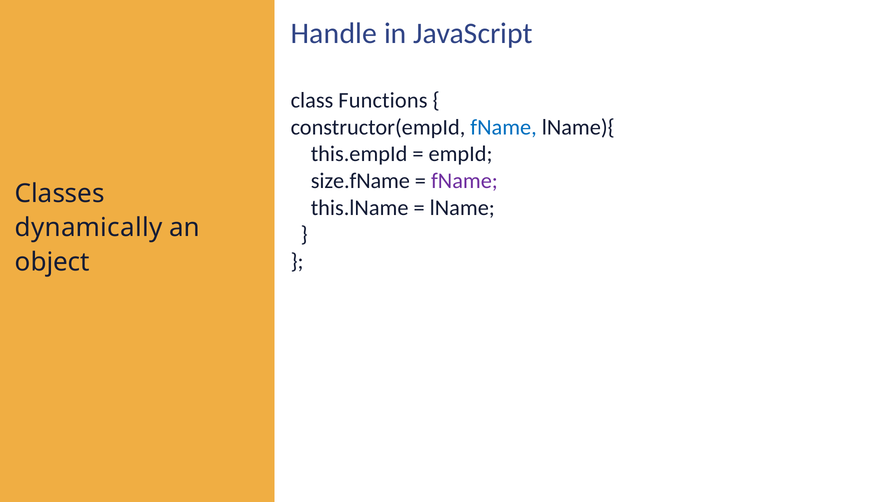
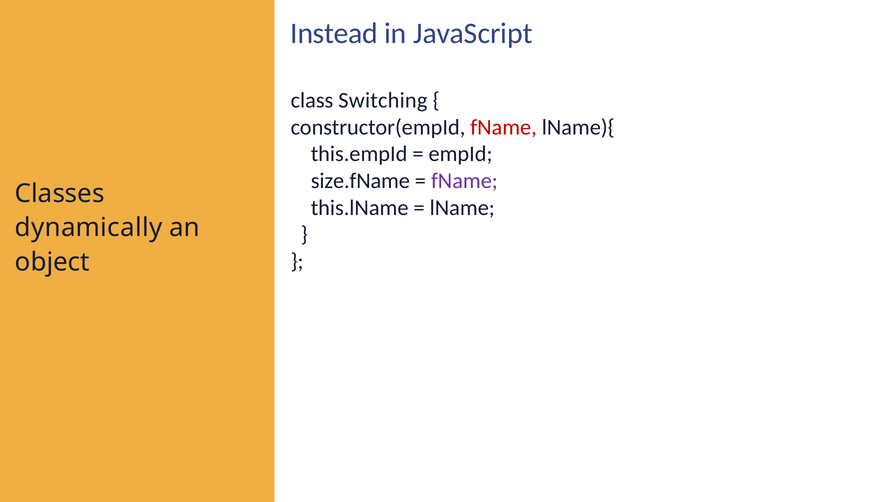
Handle: Handle -> Instead (334, 33)
Functions: Functions -> Switching (383, 101)
fName colour: blue -> red (504, 127)
